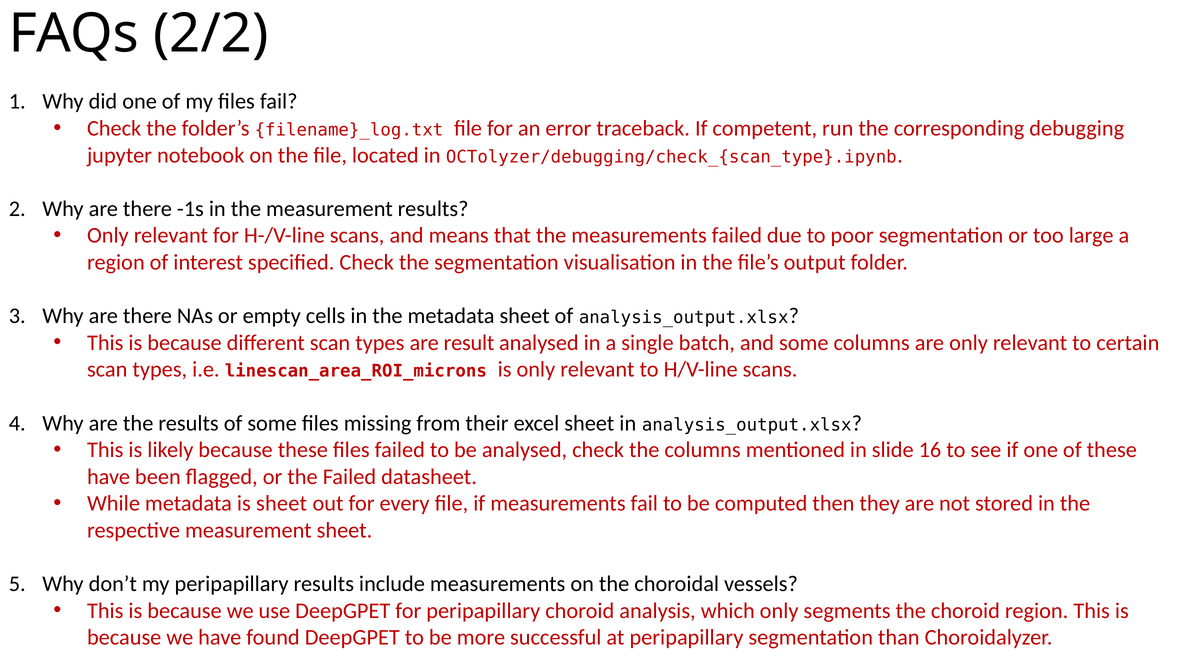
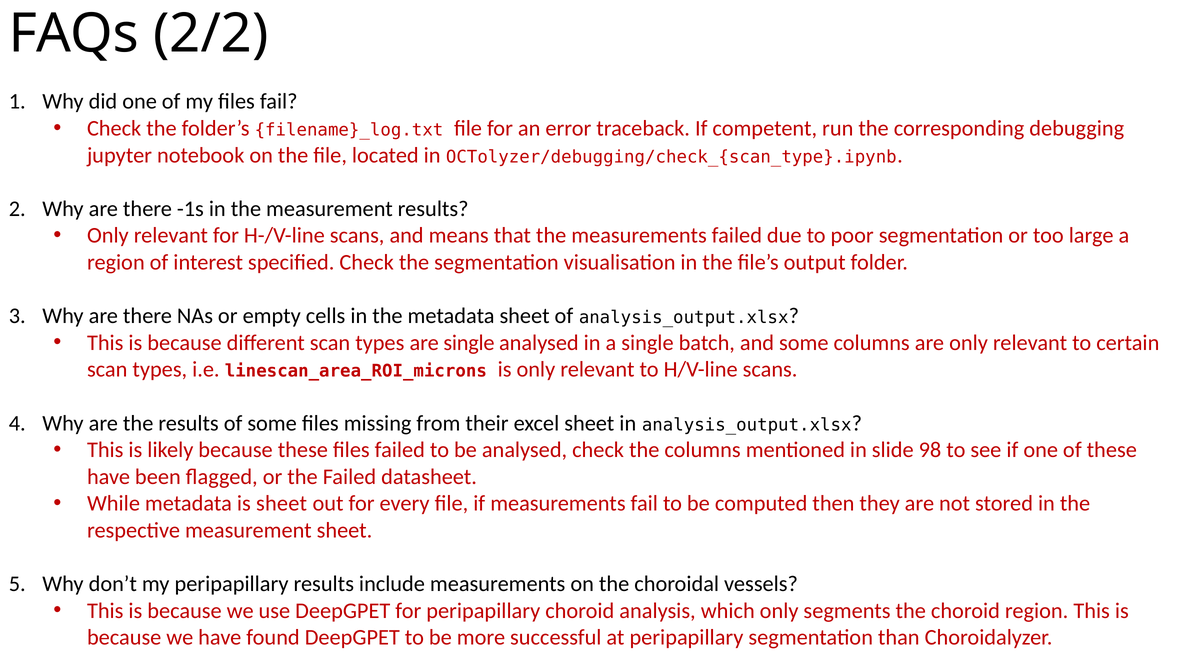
are result: result -> single (469, 343)
16: 16 -> 98 (930, 450)
